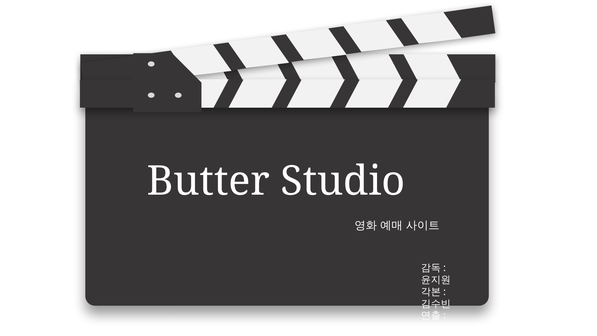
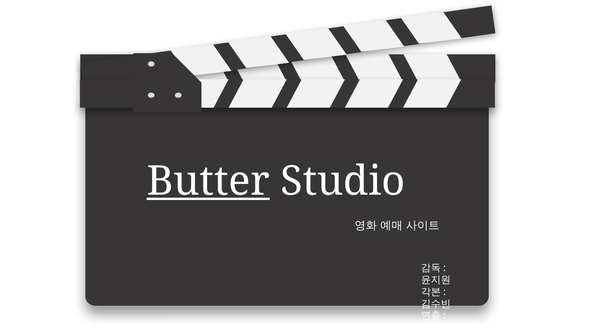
Butter underline: none -> present (208, 181)
